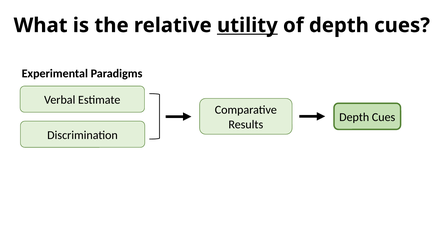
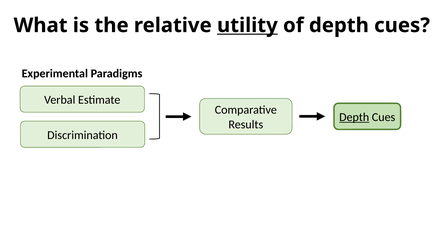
Depth underline: none -> present (354, 117)
